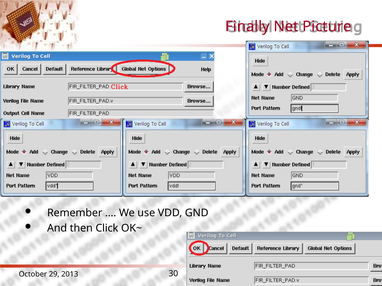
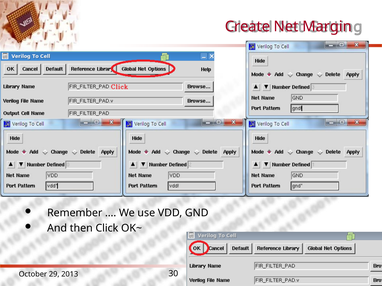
Finally: Finally -> Create (248, 26)
Picture: Picture -> Margin (327, 26)
